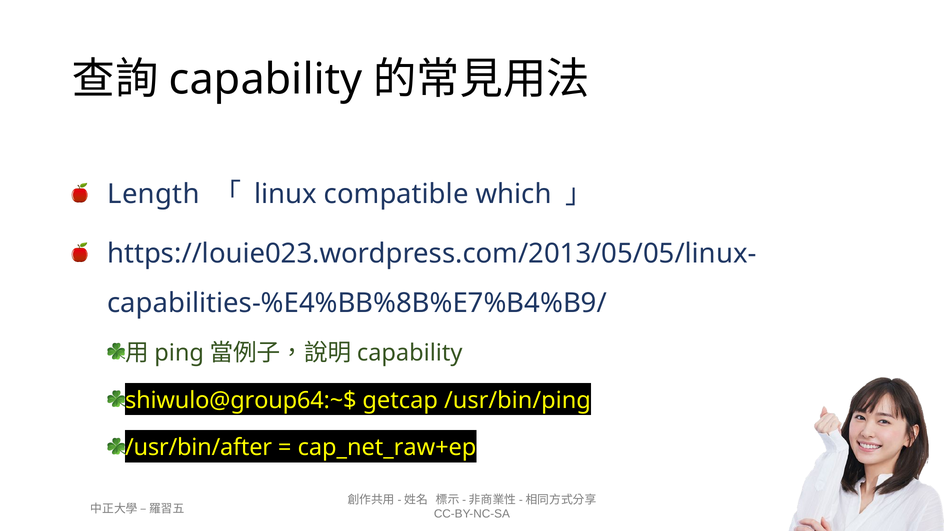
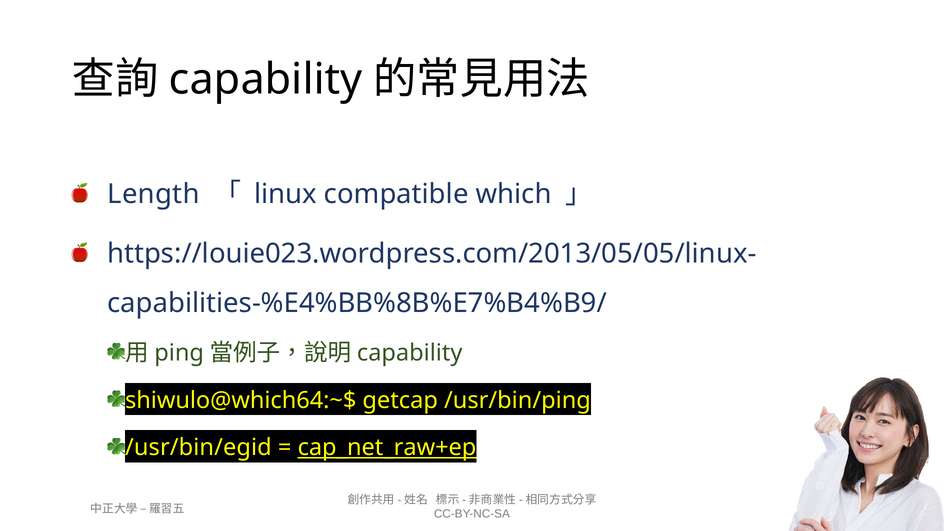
shiwulo@group64:~$: shiwulo@group64:~$ -> shiwulo@which64:~$ (241, 400)
/usr/bin/after: /usr/bin/after -> /usr/bin/egid (198, 448)
cap_net_raw+ep underline: none -> present (387, 448)
